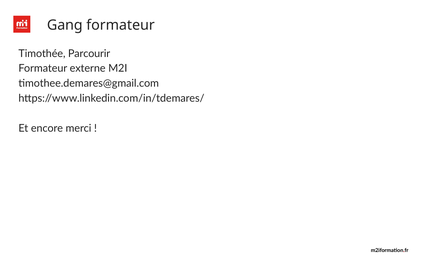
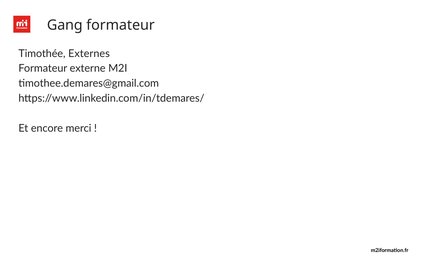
Parcourir: Parcourir -> Externes (89, 53)
